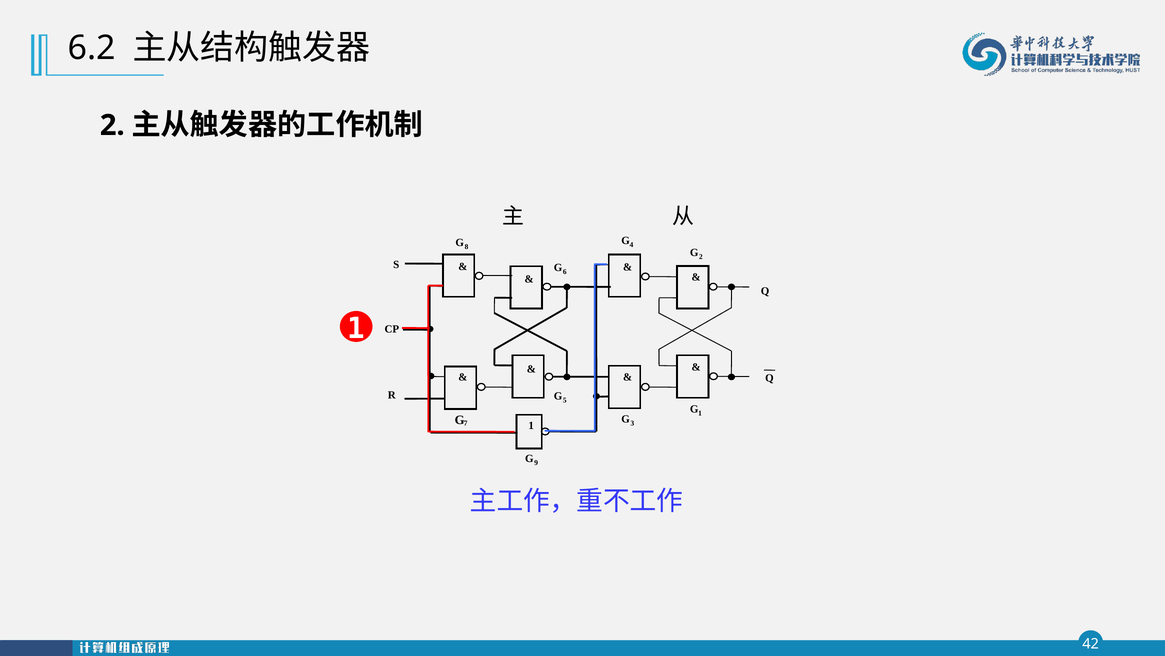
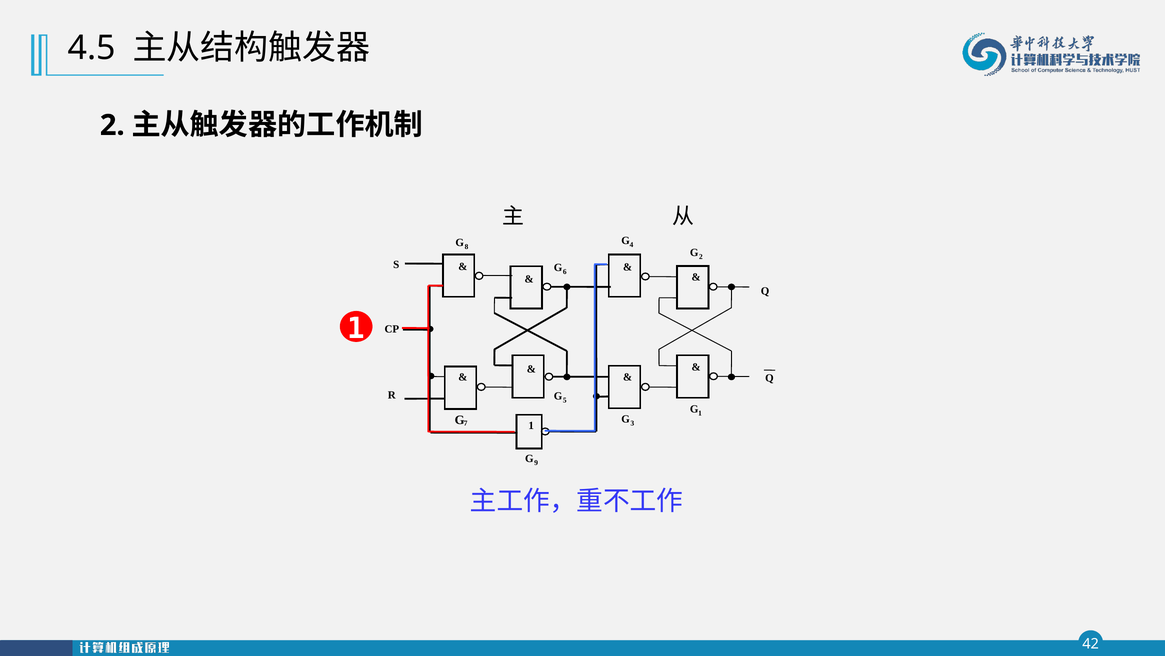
6.2: 6.2 -> 4.5 (92, 48)
